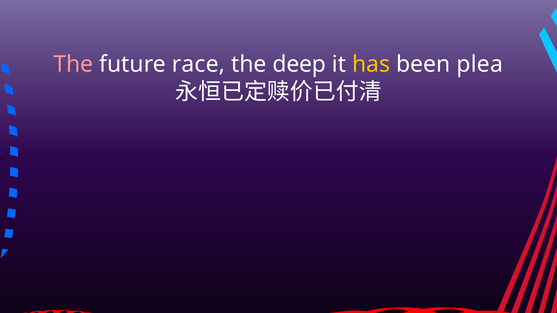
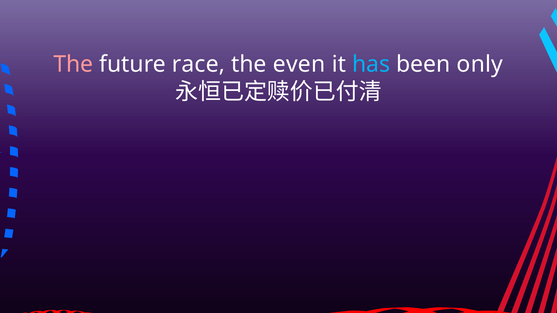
deep: deep -> even (299, 64)
has colour: yellow -> light blue (371, 64)
plea: plea -> only (480, 64)
